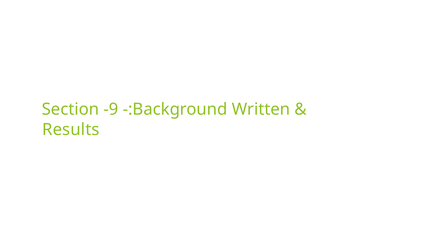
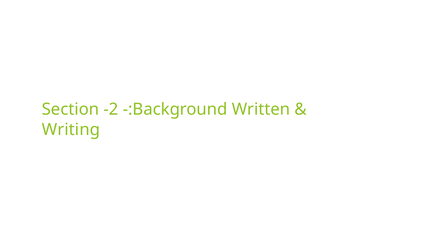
-9: -9 -> -2 (111, 109)
Results: Results -> Writing (71, 129)
